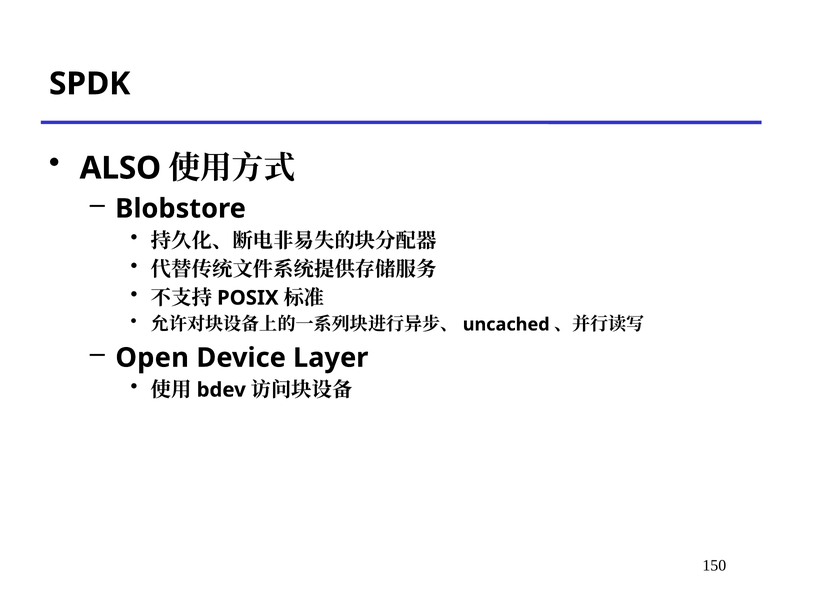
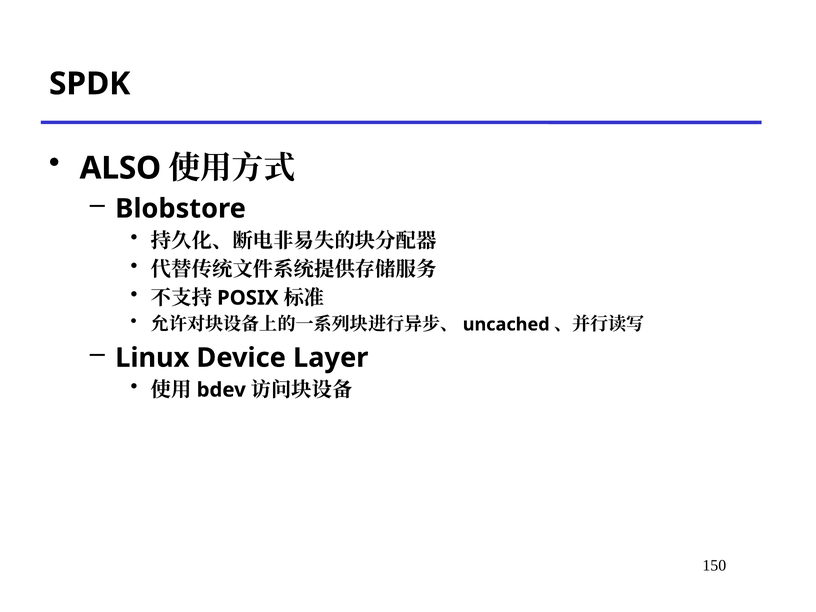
Open: Open -> Linux (152, 358)
